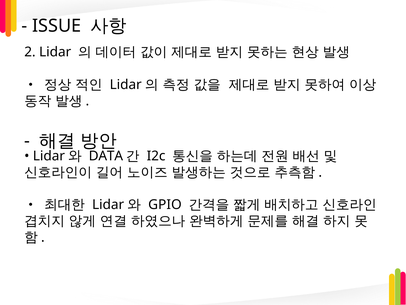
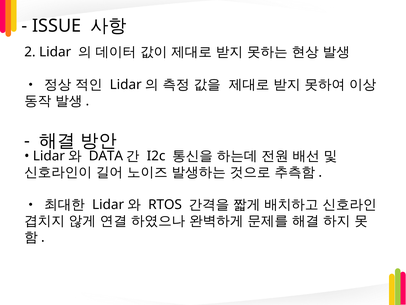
GPIO: GPIO -> RTOS (165, 204)
